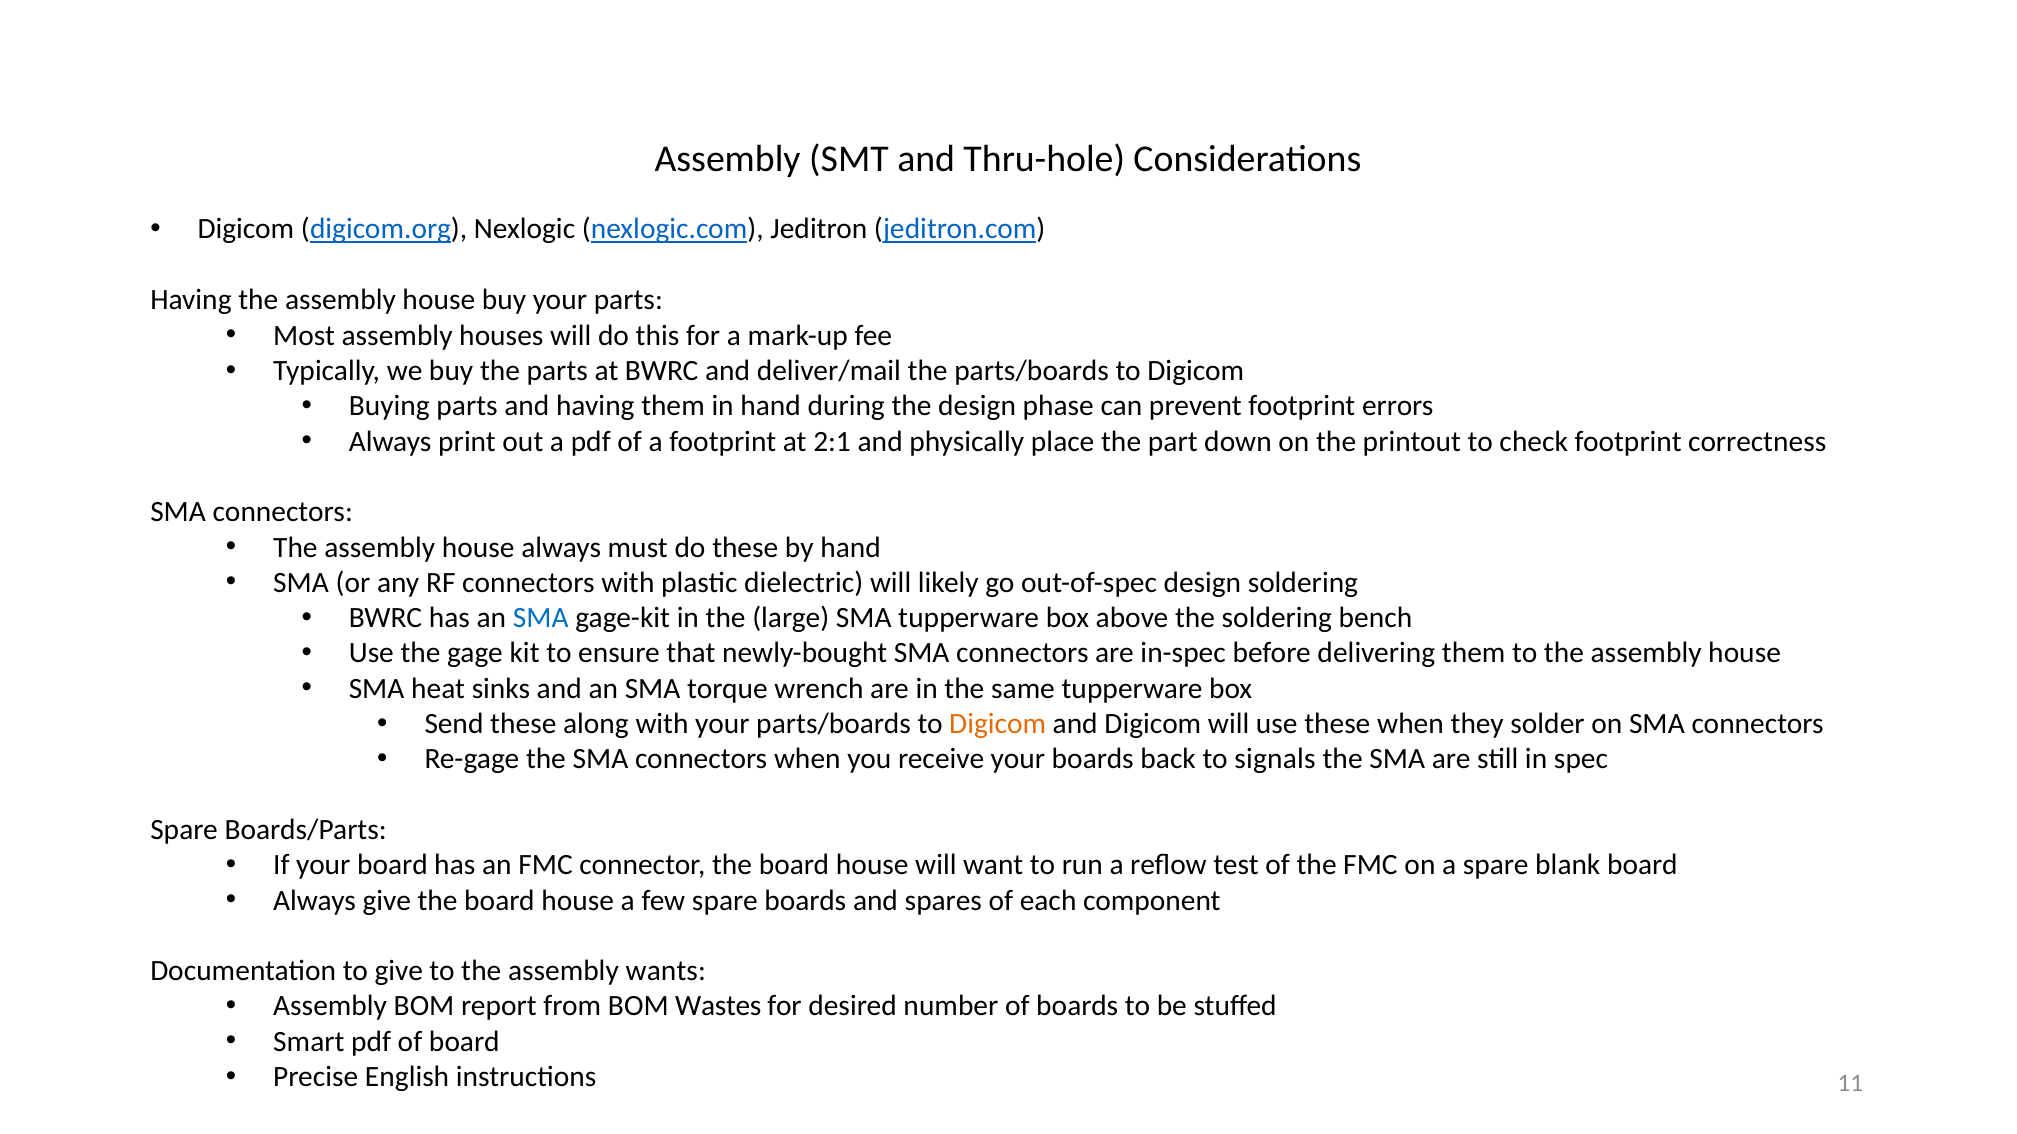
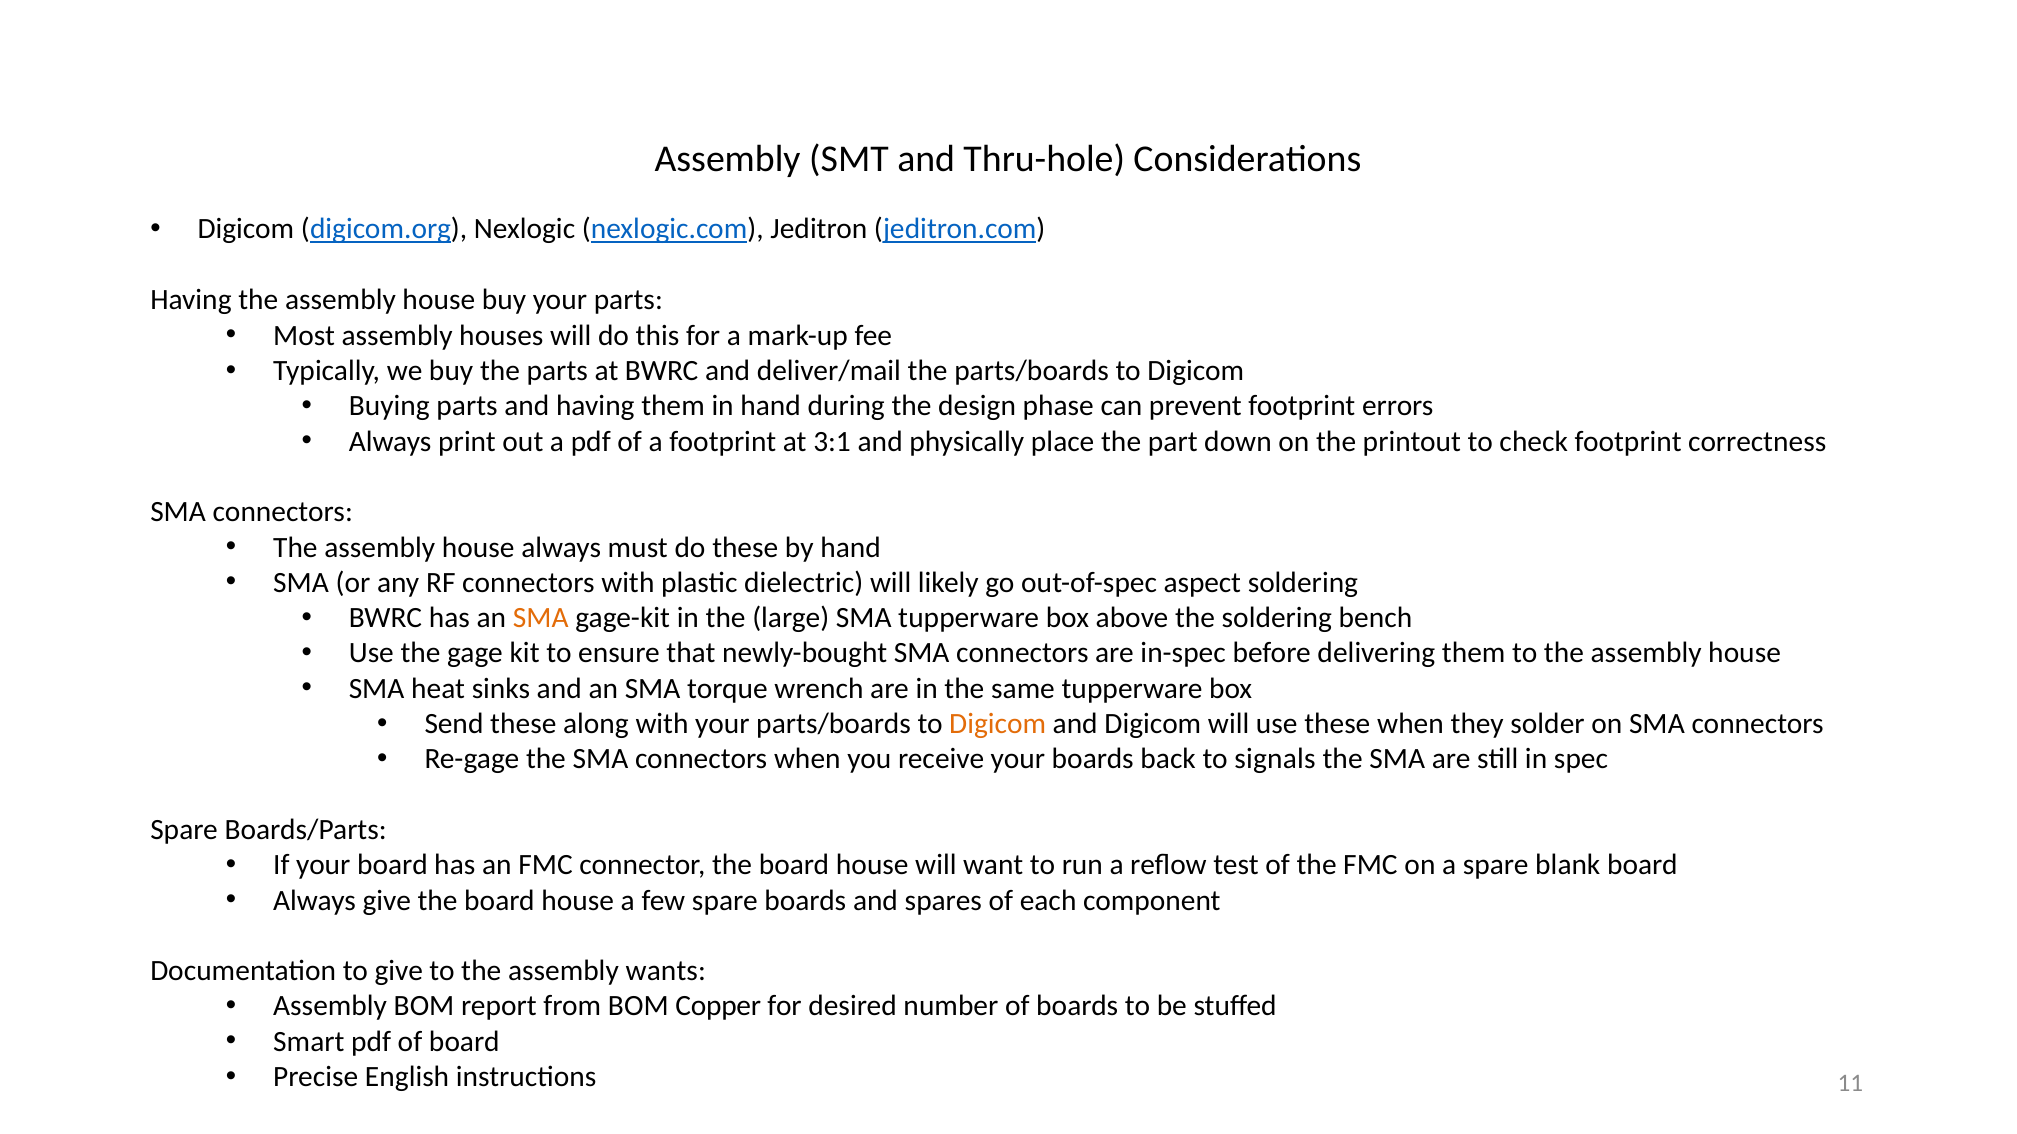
2:1: 2:1 -> 3:1 (832, 442)
out-of-spec design: design -> aspect (1202, 583)
SMA colour: blue -> orange (541, 618)
Wastes: Wastes -> Copper (718, 1007)
